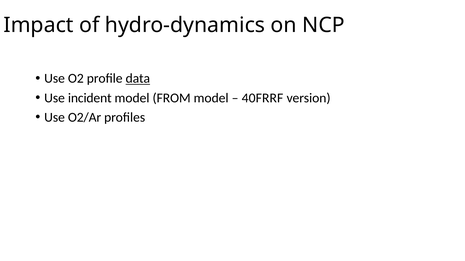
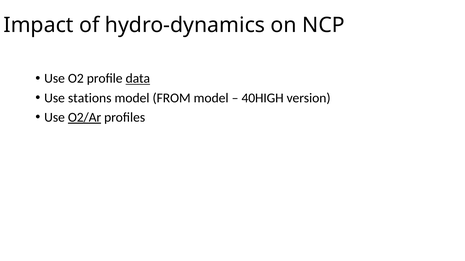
incident: incident -> stations (90, 98)
40FRRF: 40FRRF -> 40HIGH (263, 98)
O2/Ar underline: none -> present (85, 118)
